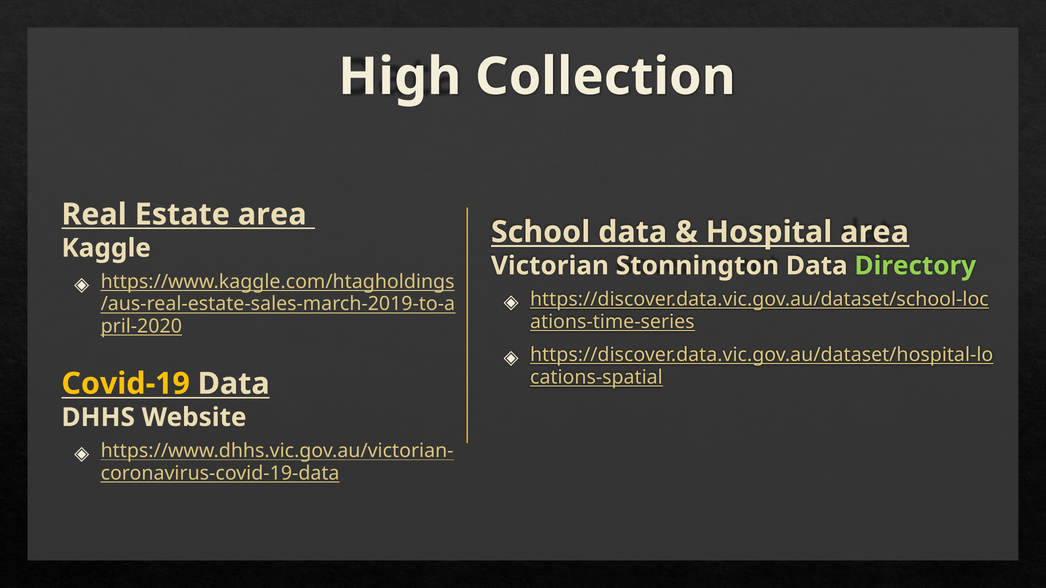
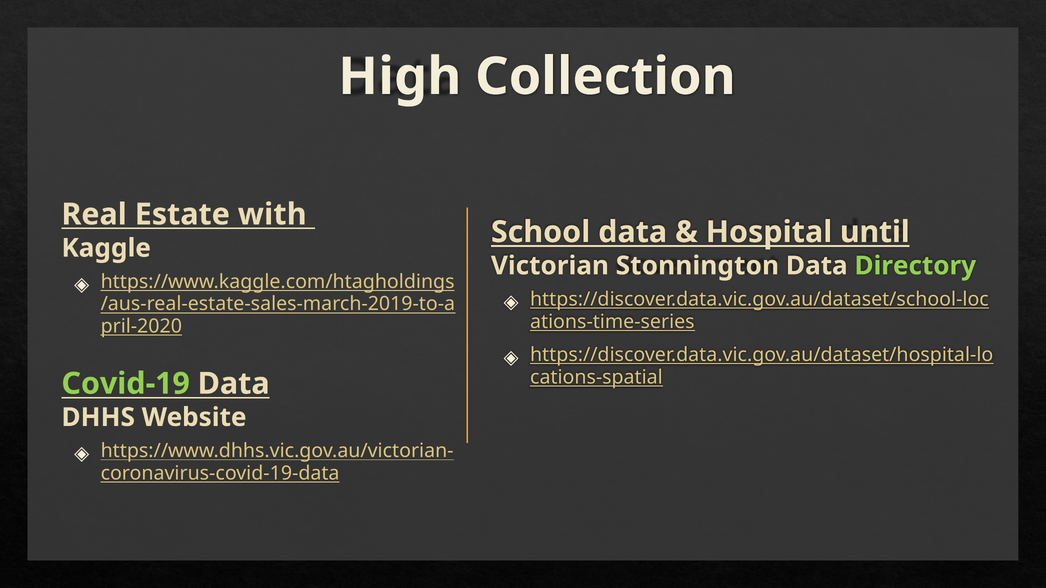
Estate area: area -> with (272, 215)
Hospital area: area -> until (875, 232)
Covid-19 colour: yellow -> light green (126, 384)
